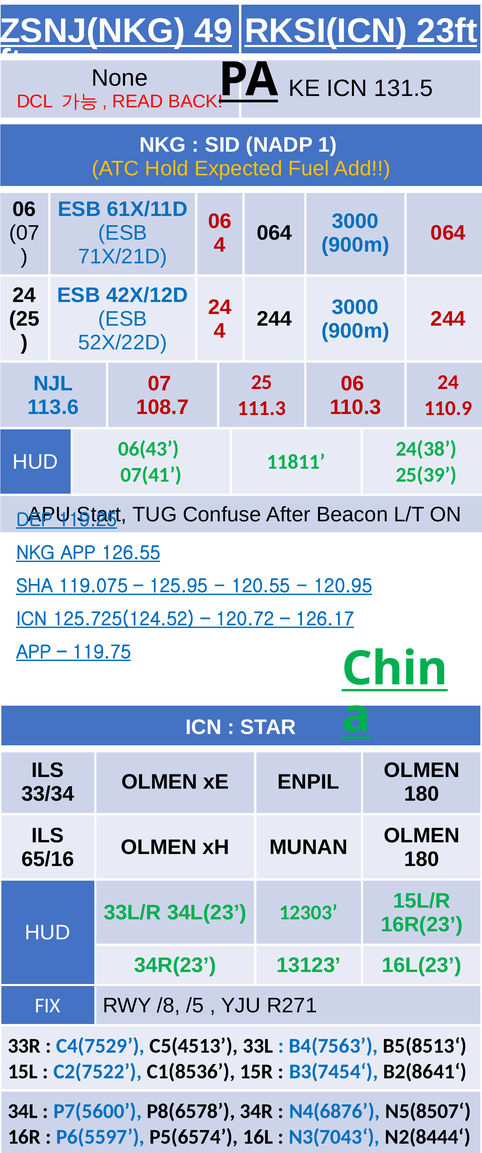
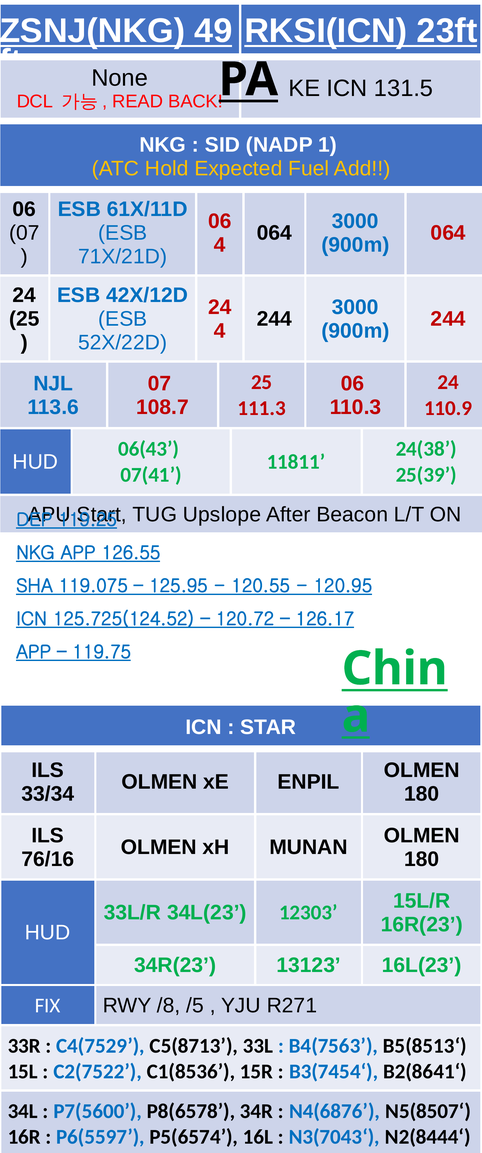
Confuse: Confuse -> Upslope (222, 515)
65/16: 65/16 -> 76/16 (48, 859)
C5(4513: C5(4513 -> C5(8713 (194, 1046)
